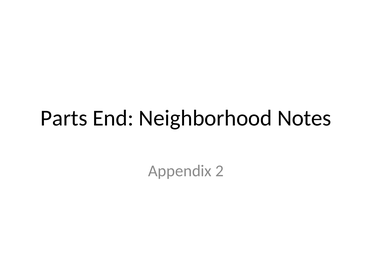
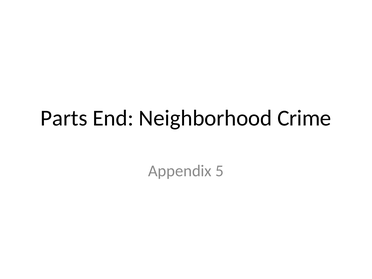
Notes: Notes -> Crime (304, 118)
2: 2 -> 5 (220, 171)
